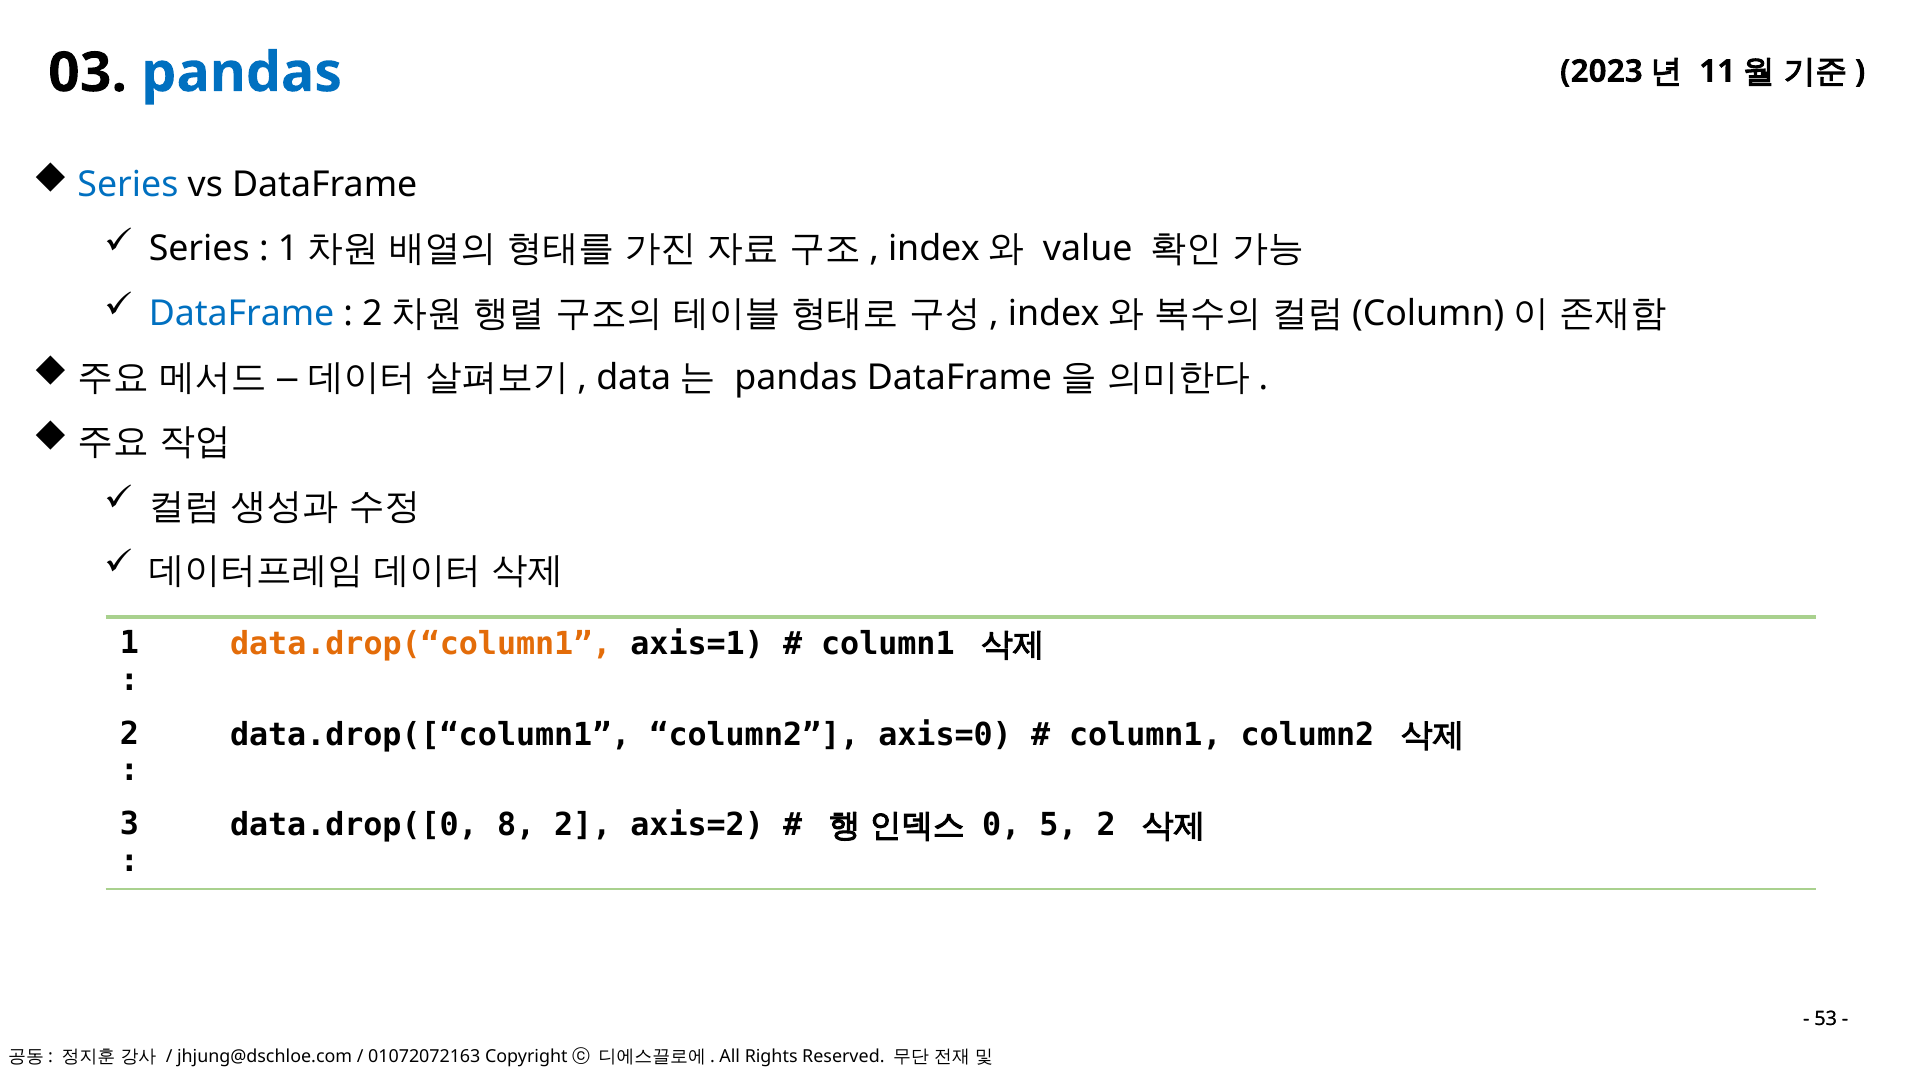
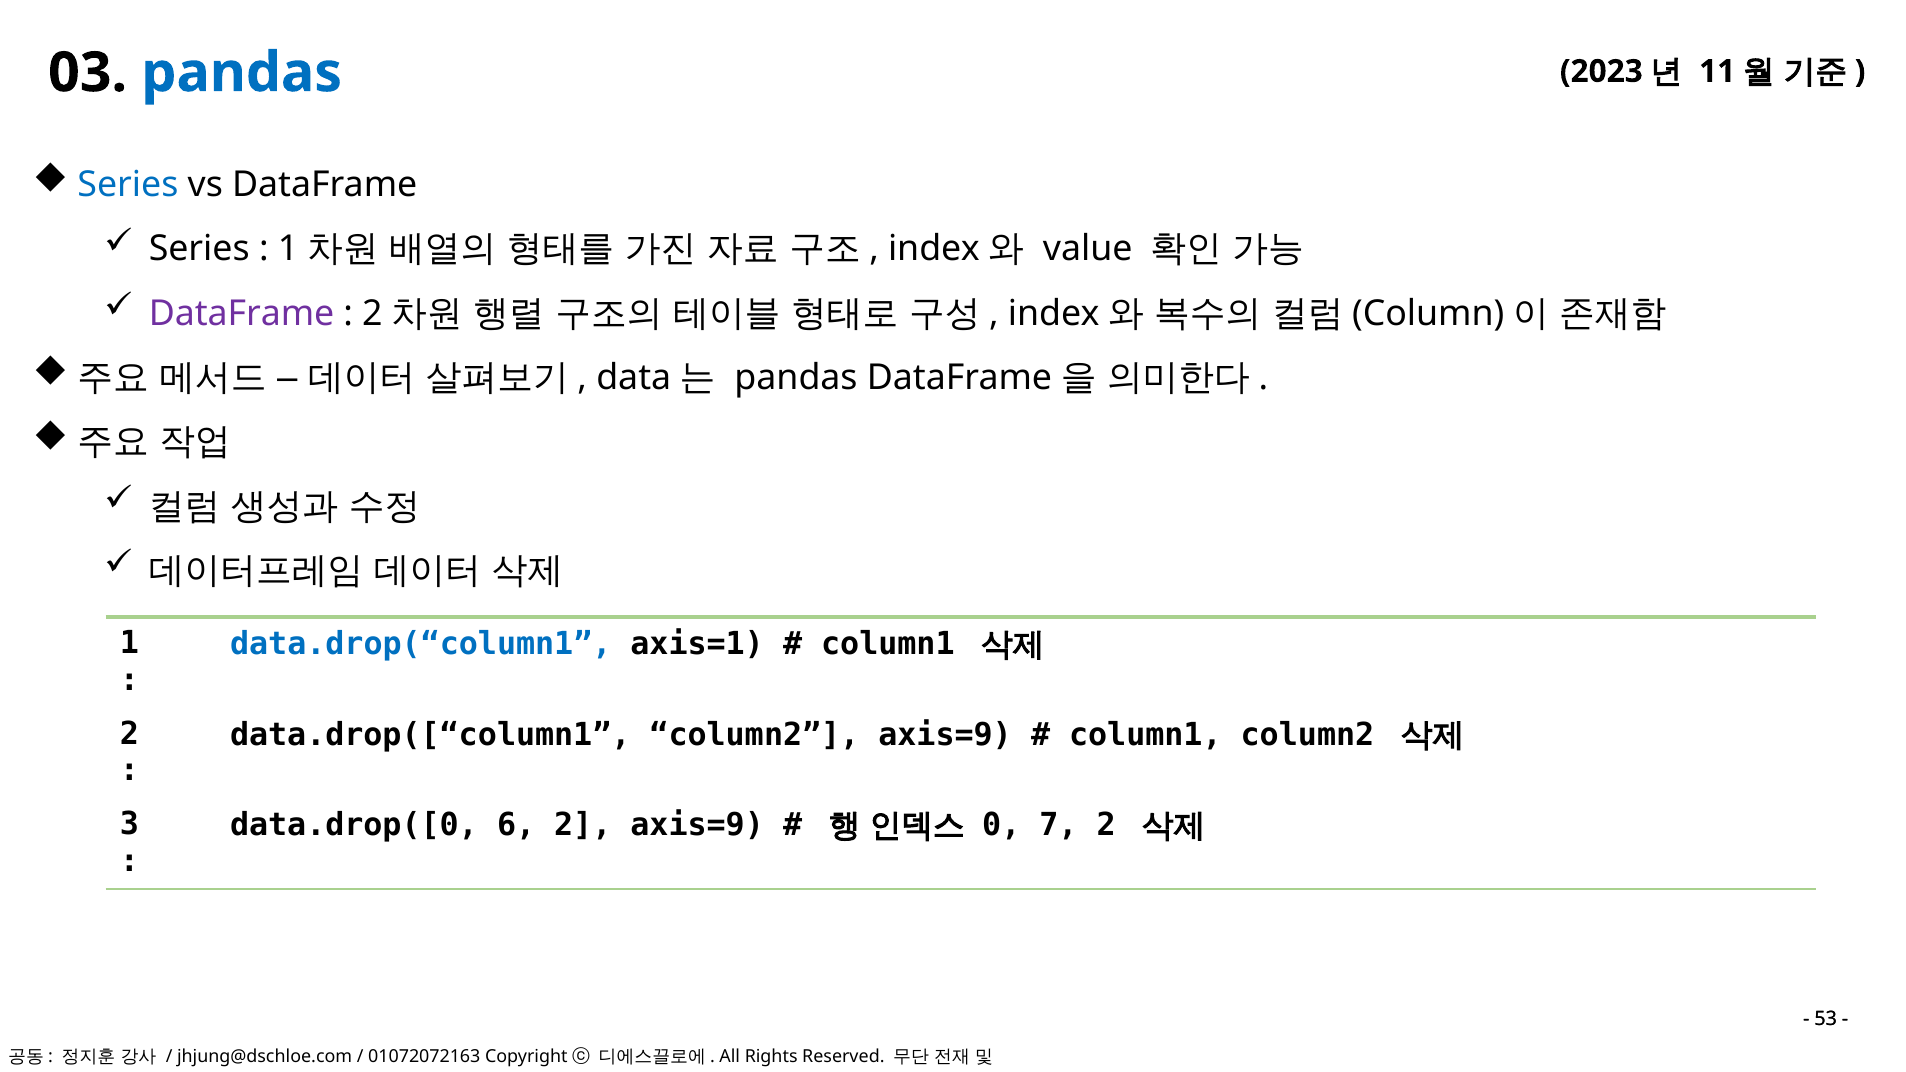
DataFrame colour: blue -> purple (242, 314)
data.drop(“column1 colour: orange -> blue (421, 644)
column2 axis=0: axis=0 -> axis=9 (945, 735)
8: 8 -> 6 (516, 826)
2 axis=2: axis=2 -> axis=9 (697, 826)
5: 5 -> 7 (1059, 826)
